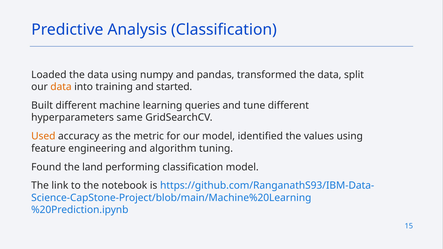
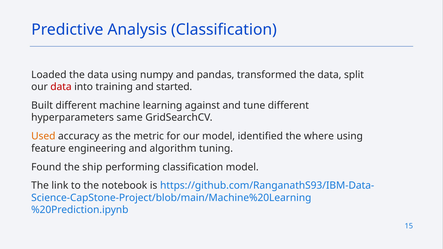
data colour: orange -> red (61, 87)
queries: queries -> against (202, 106)
values: values -> where (319, 136)
land: land -> ship (92, 167)
